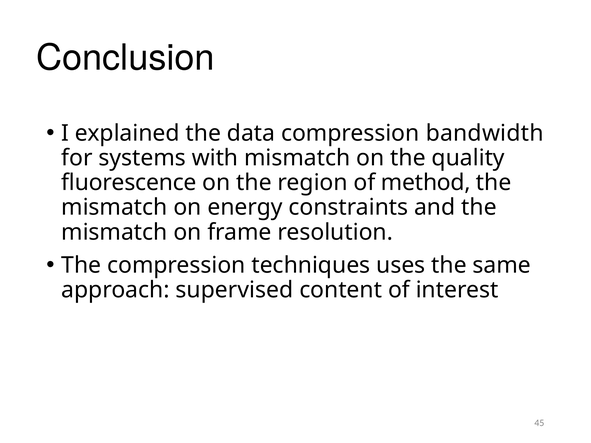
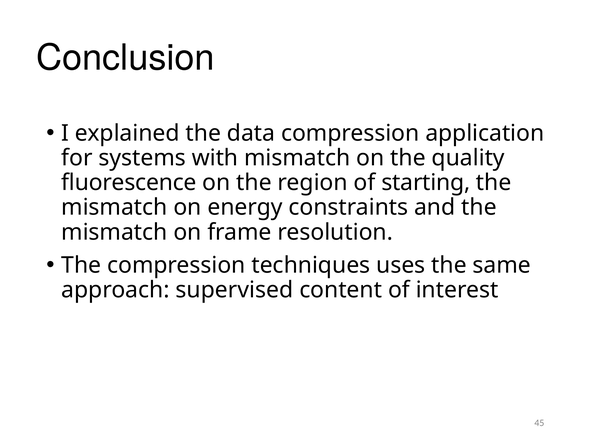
bandwidth: bandwidth -> application (485, 133)
method: method -> starting (426, 183)
